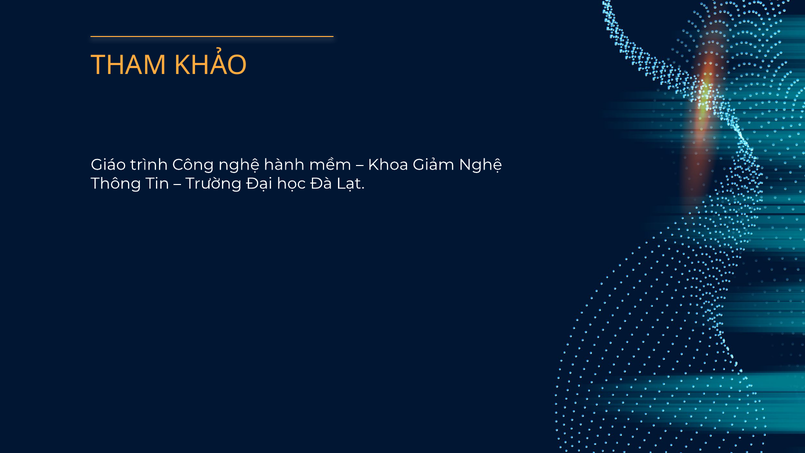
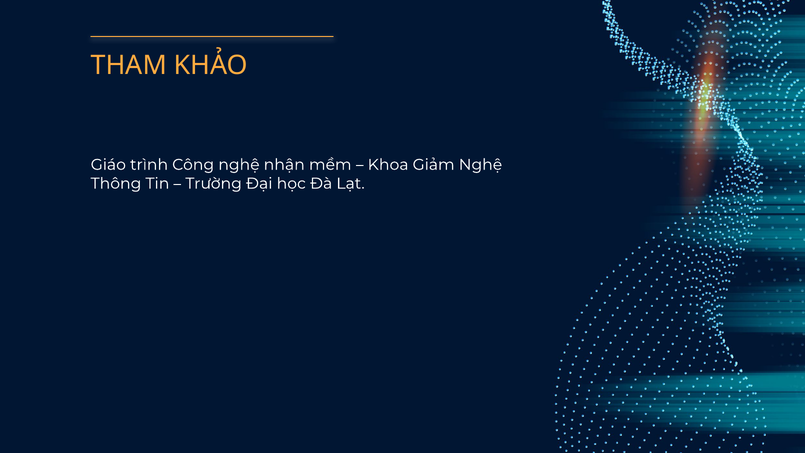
hành: hành -> nhận (284, 165)
